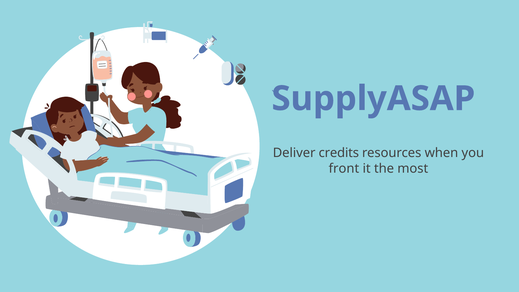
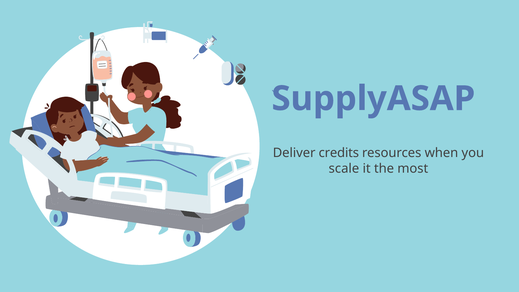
front: front -> scale (344, 168)
